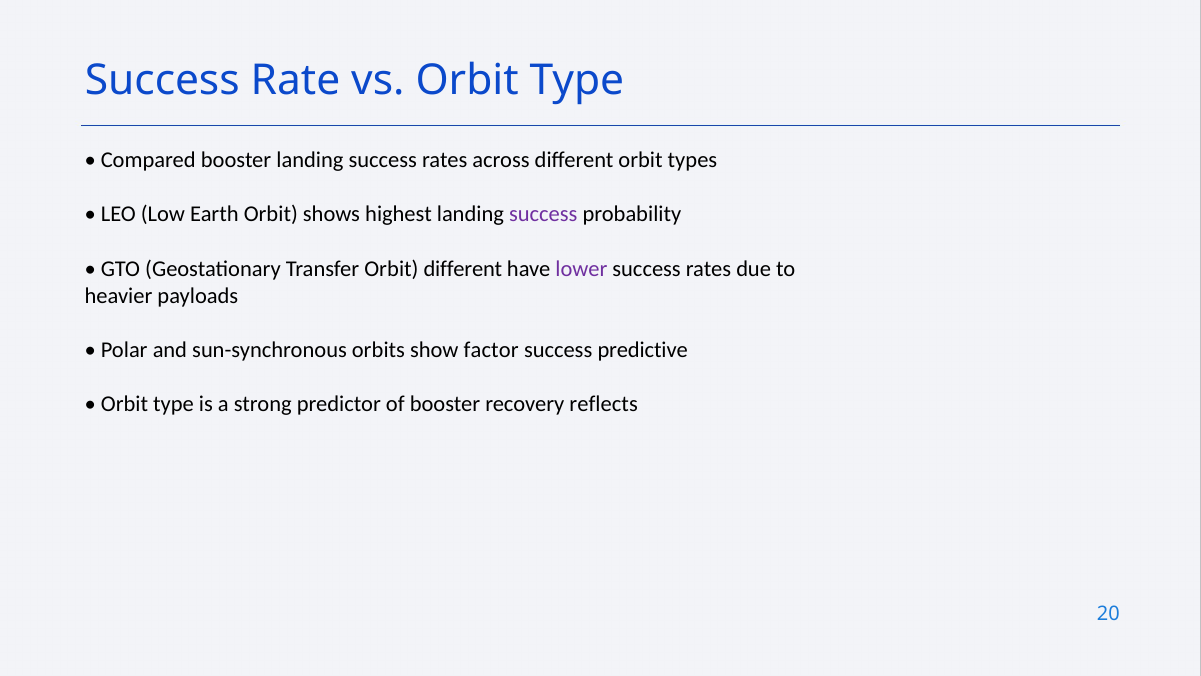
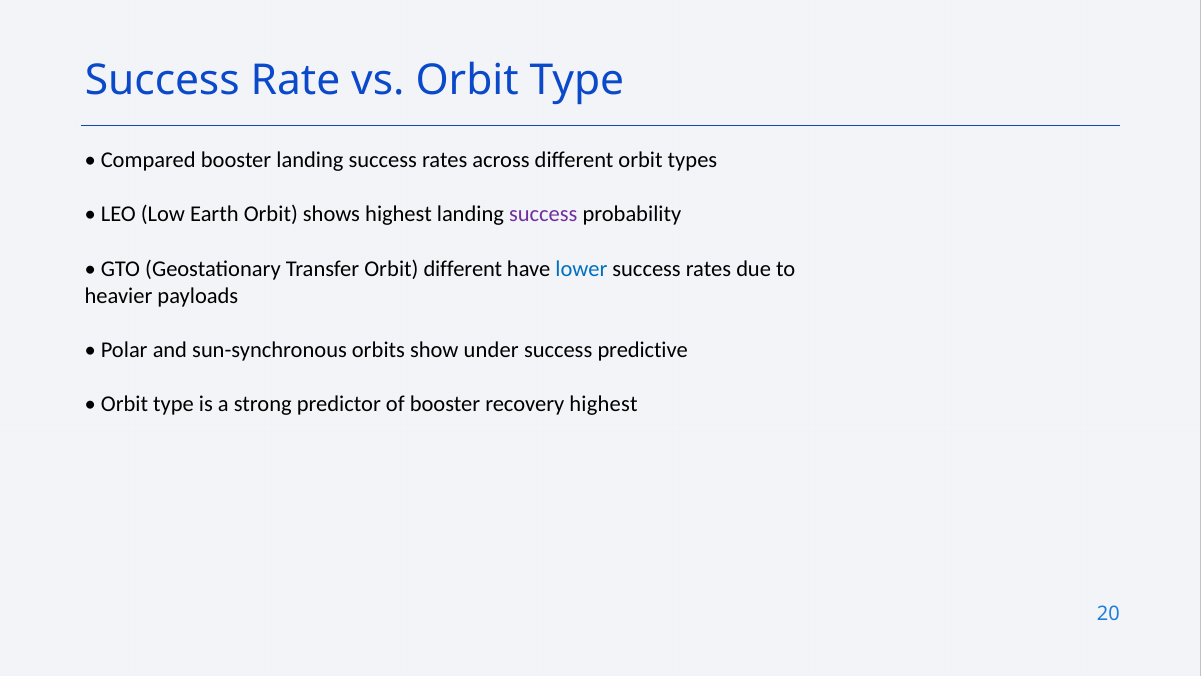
lower colour: purple -> blue (581, 268)
factor: factor -> under (491, 349)
recovery reflects: reflects -> highest (604, 404)
